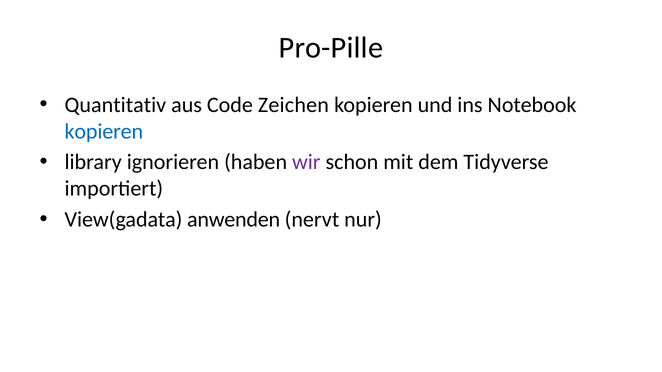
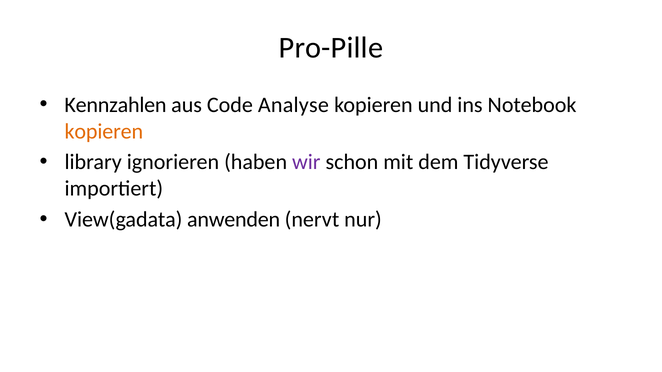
Quantitativ: Quantitativ -> Kennzahlen (116, 105)
Zeichen: Zeichen -> Analyse (293, 105)
kopieren colour: blue -> orange (104, 131)
